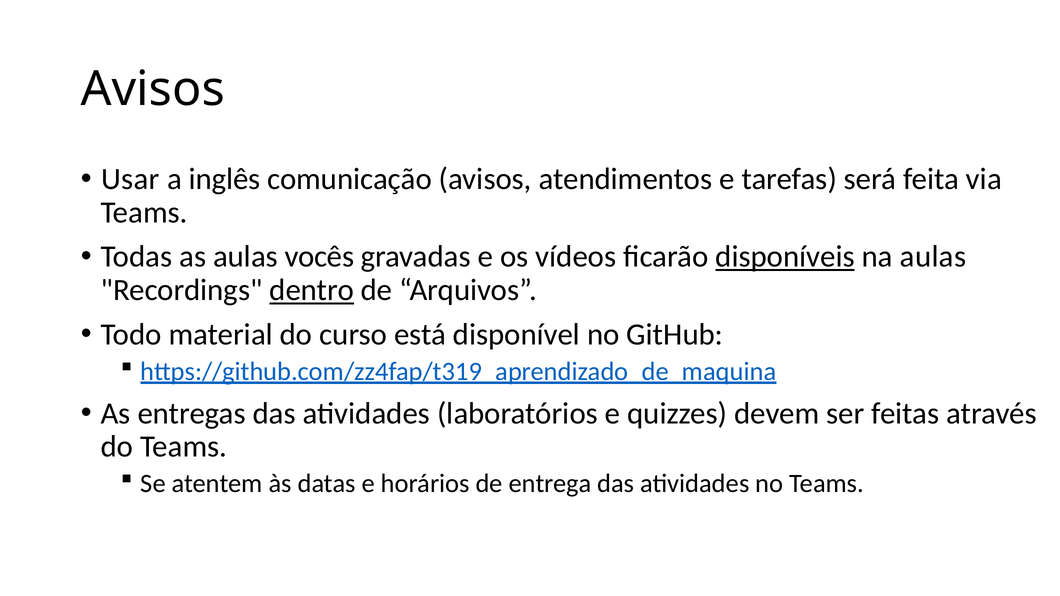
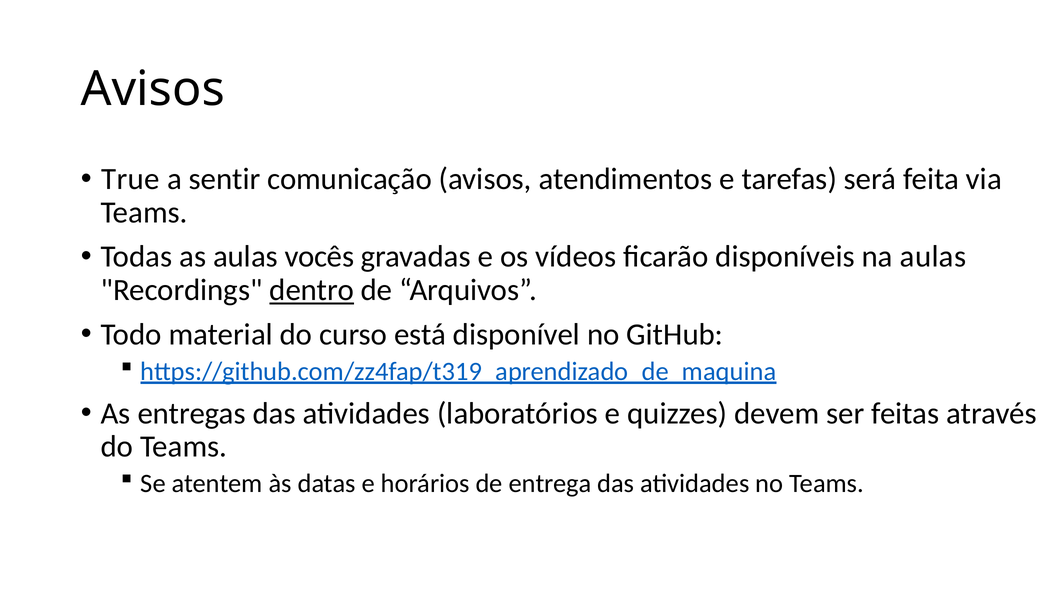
Usar: Usar -> True (130, 179)
inglês: inglês -> sentir (225, 179)
disponíveis underline: present -> none (785, 257)
